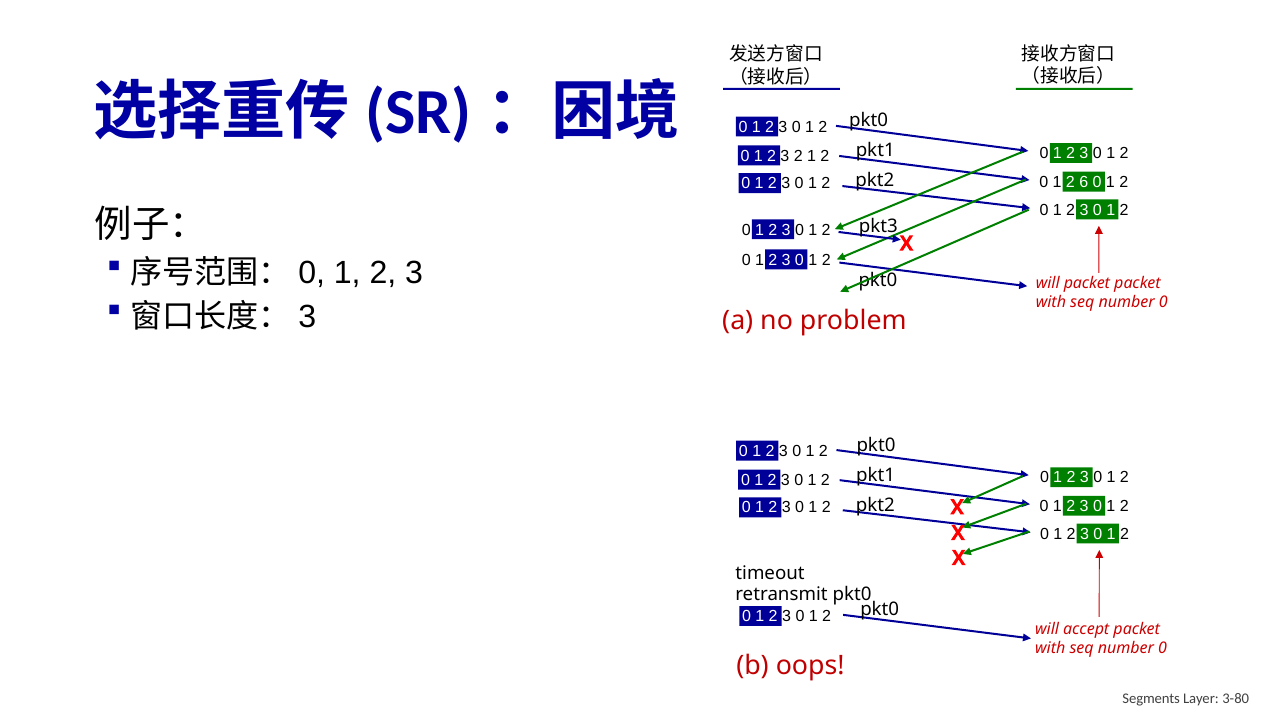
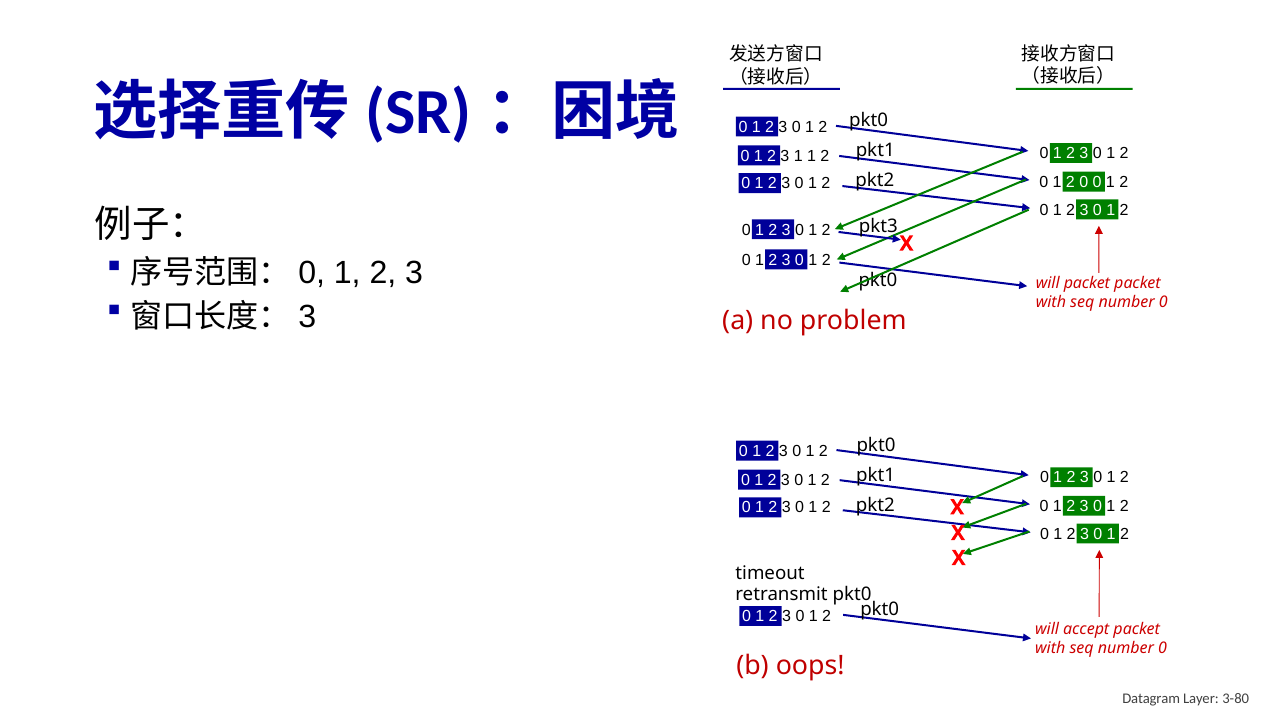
3 2: 2 -> 1 (798, 156)
6: 6 -> 0 (1084, 182)
Segments: Segments -> Datagram (1151, 698)
